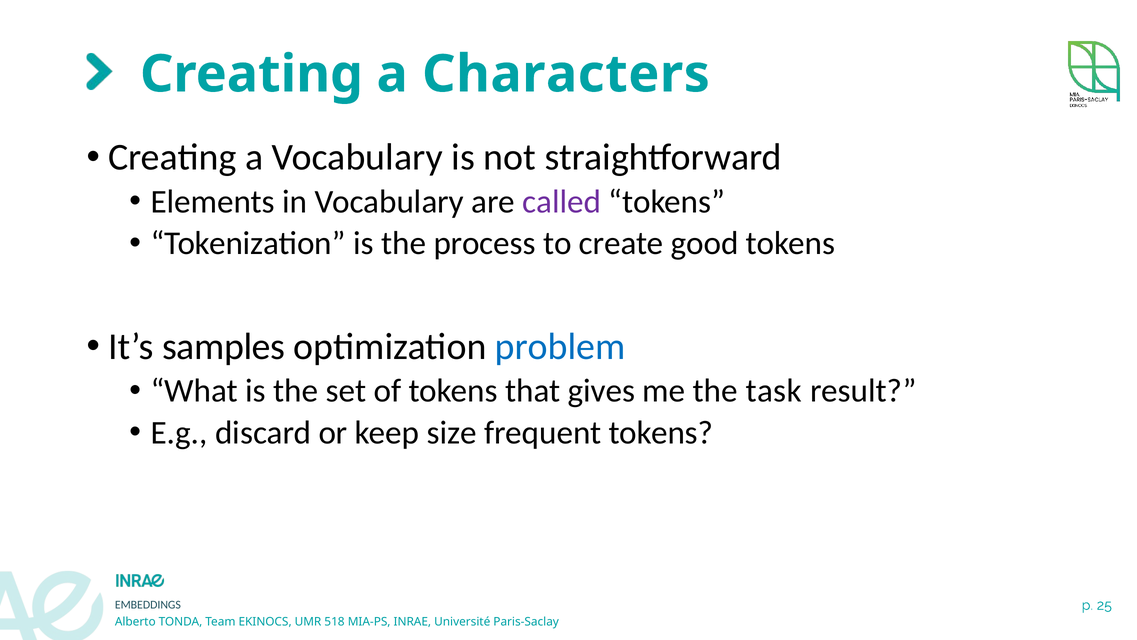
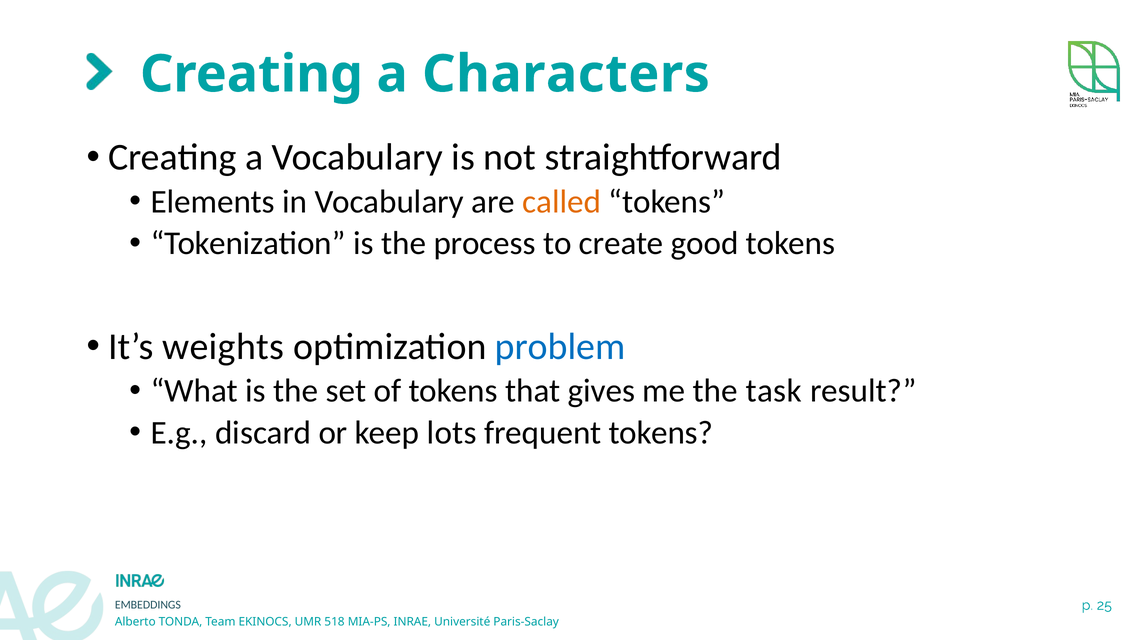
called colour: purple -> orange (562, 202)
samples: samples -> weights (223, 346)
size: size -> lots (452, 432)
